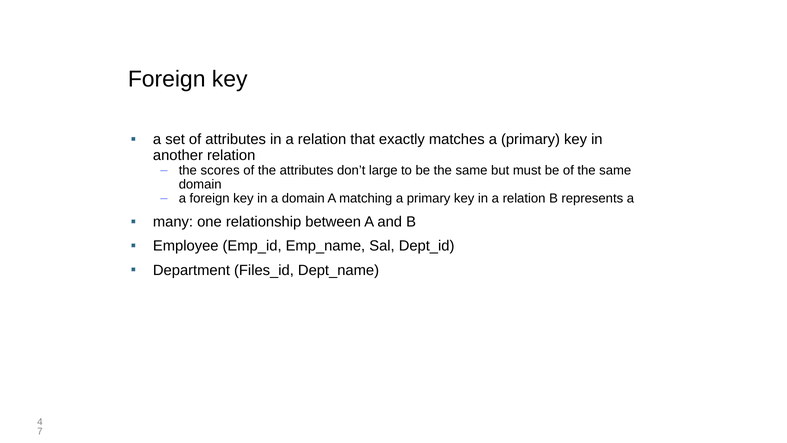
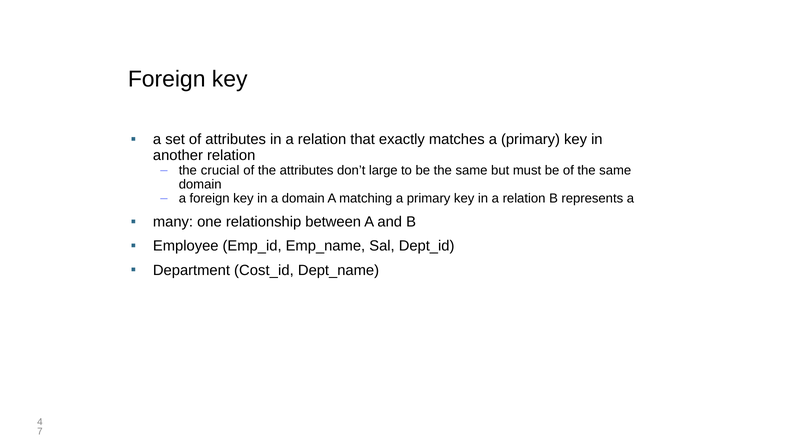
scores: scores -> crucial (220, 170)
Files_id: Files_id -> Cost_id (264, 270)
